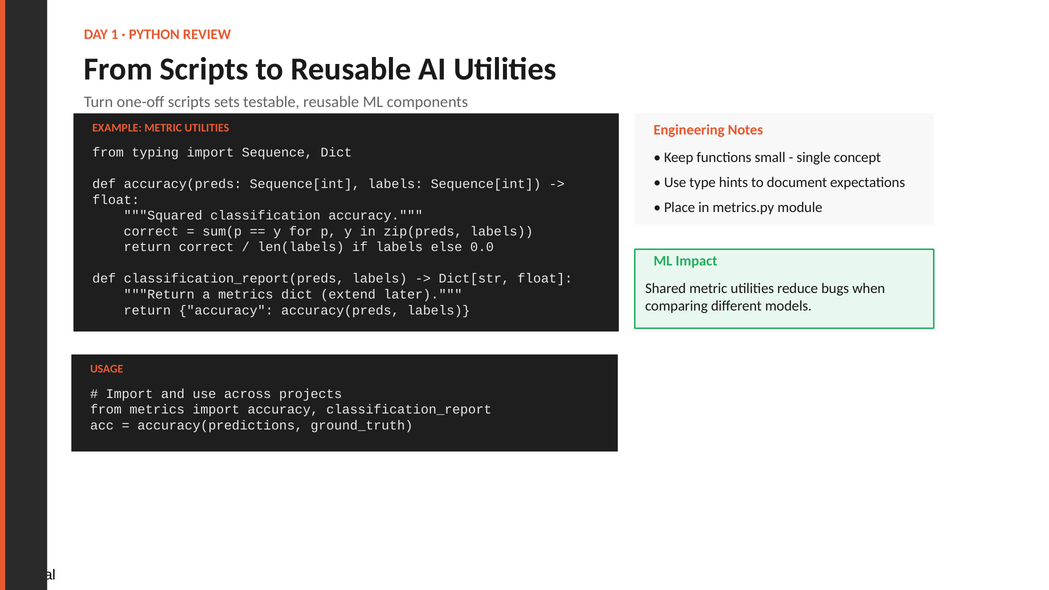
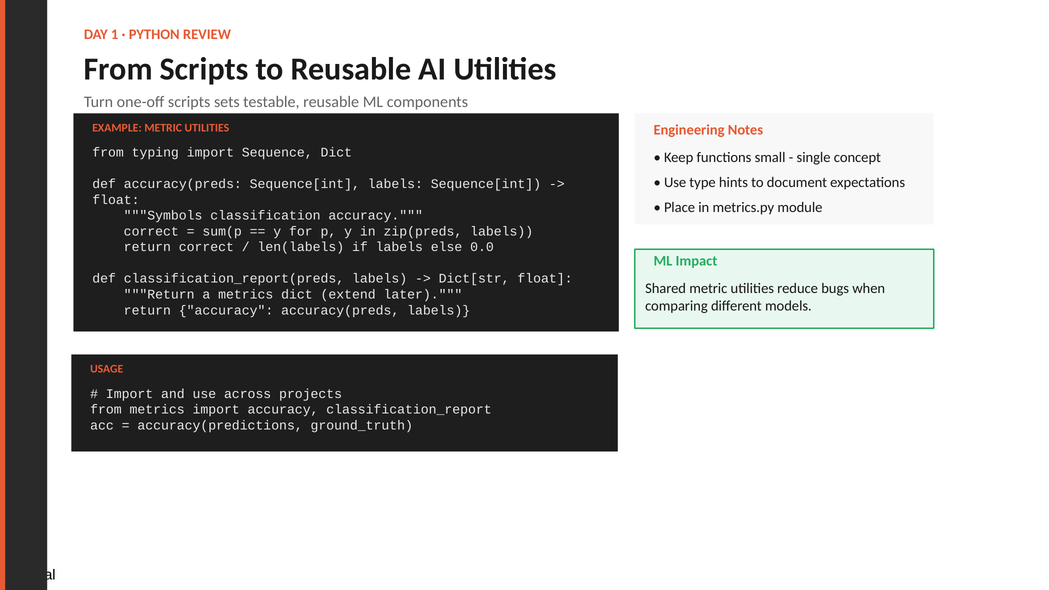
Squared: Squared -> Symbols (163, 216)
